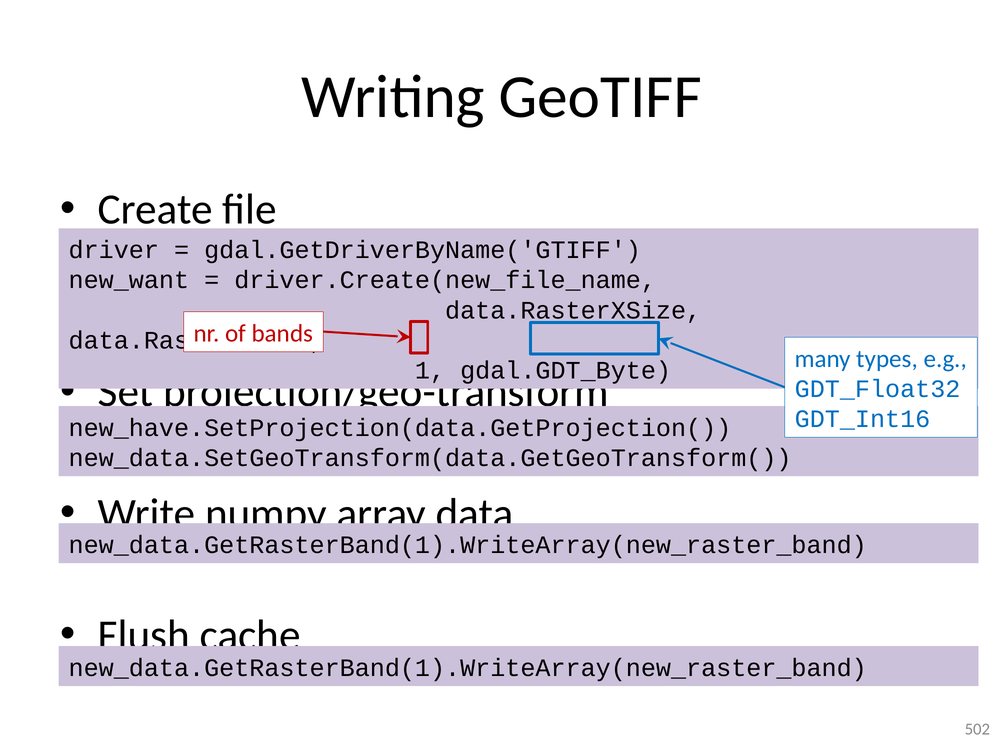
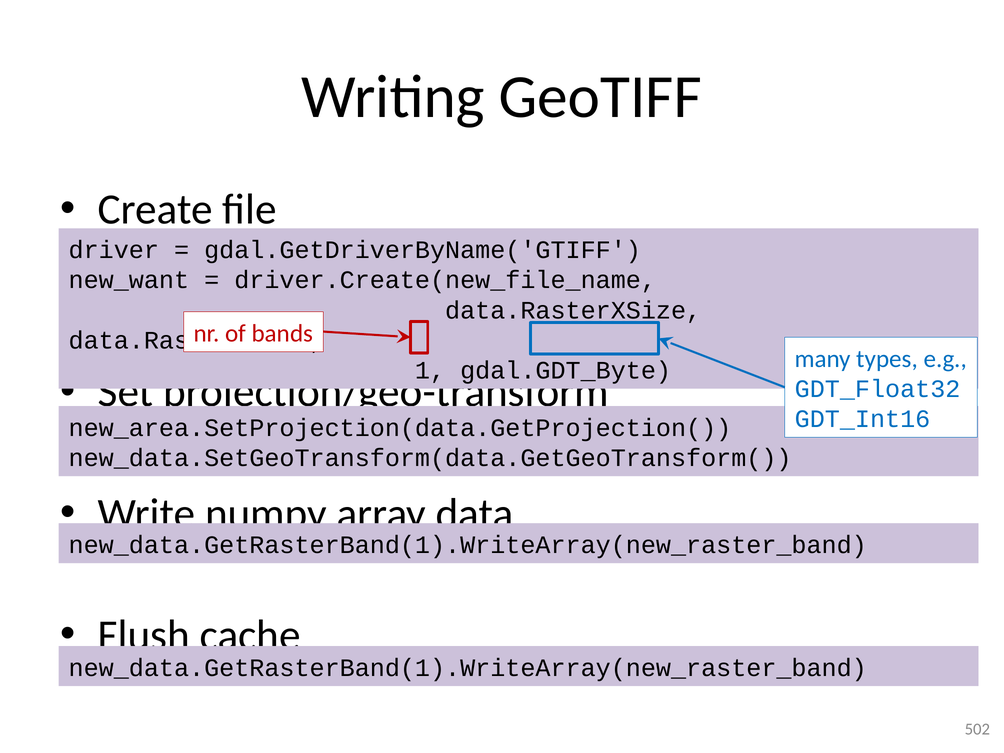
new_have.SetProjection(data.GetProjection(: new_have.SetProjection(data.GetProjection( -> new_area.SetProjection(data.GetProjection( (400, 428)
